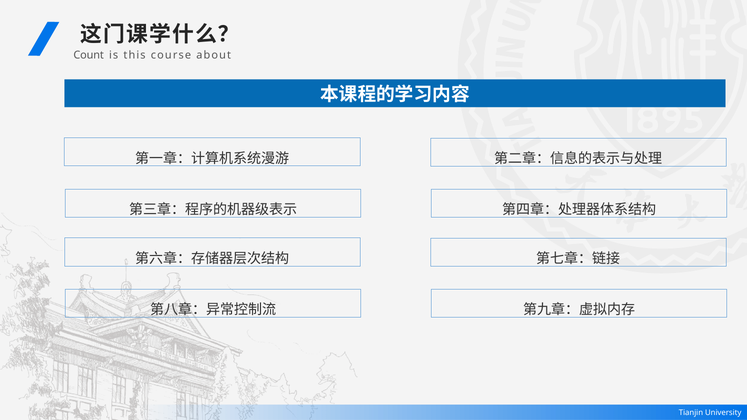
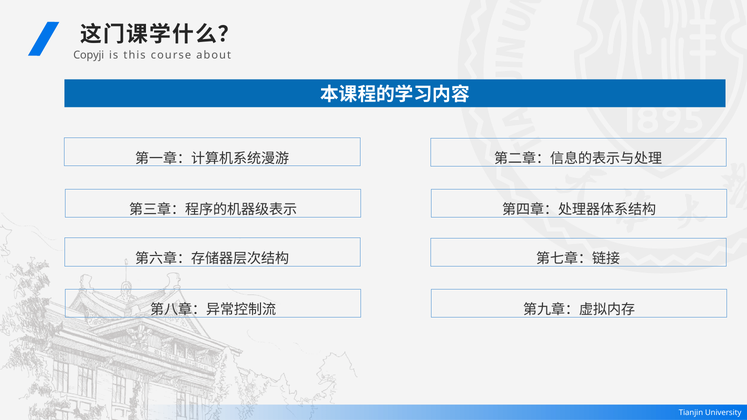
Count: Count -> Copyji (89, 55)
